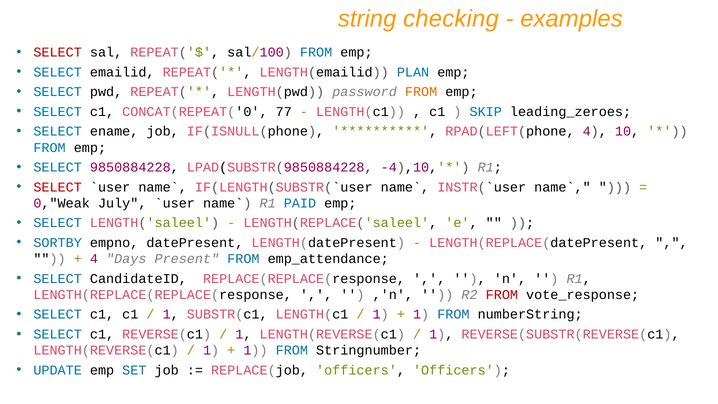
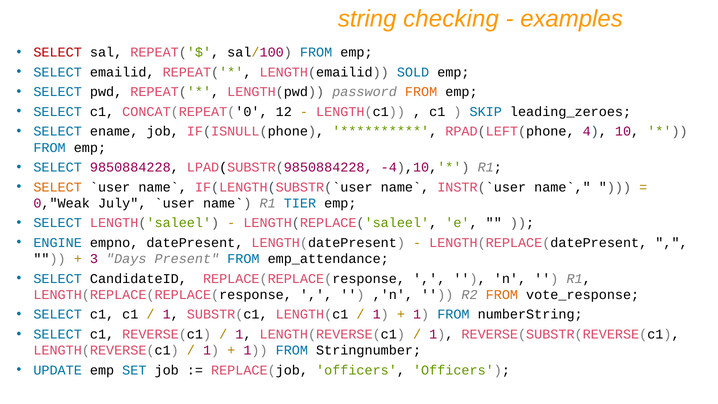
PLAN: PLAN -> SOLD (413, 72)
77: 77 -> 12 (284, 112)
SELECT colour: red -> orange (58, 187)
PAID: PAID -> TIER (300, 203)
SORTBY: SORTBY -> ENGINE (58, 243)
4: 4 -> 3 (94, 259)
FROM colour: red -> orange (502, 295)
